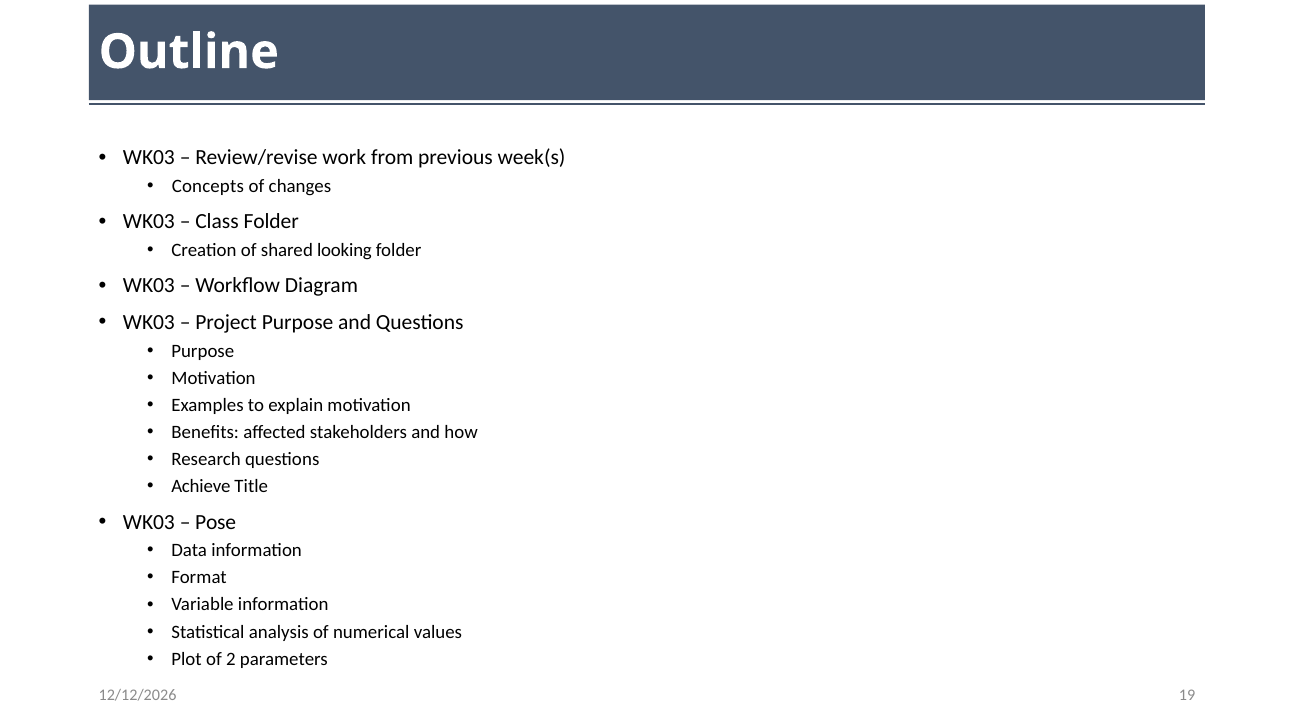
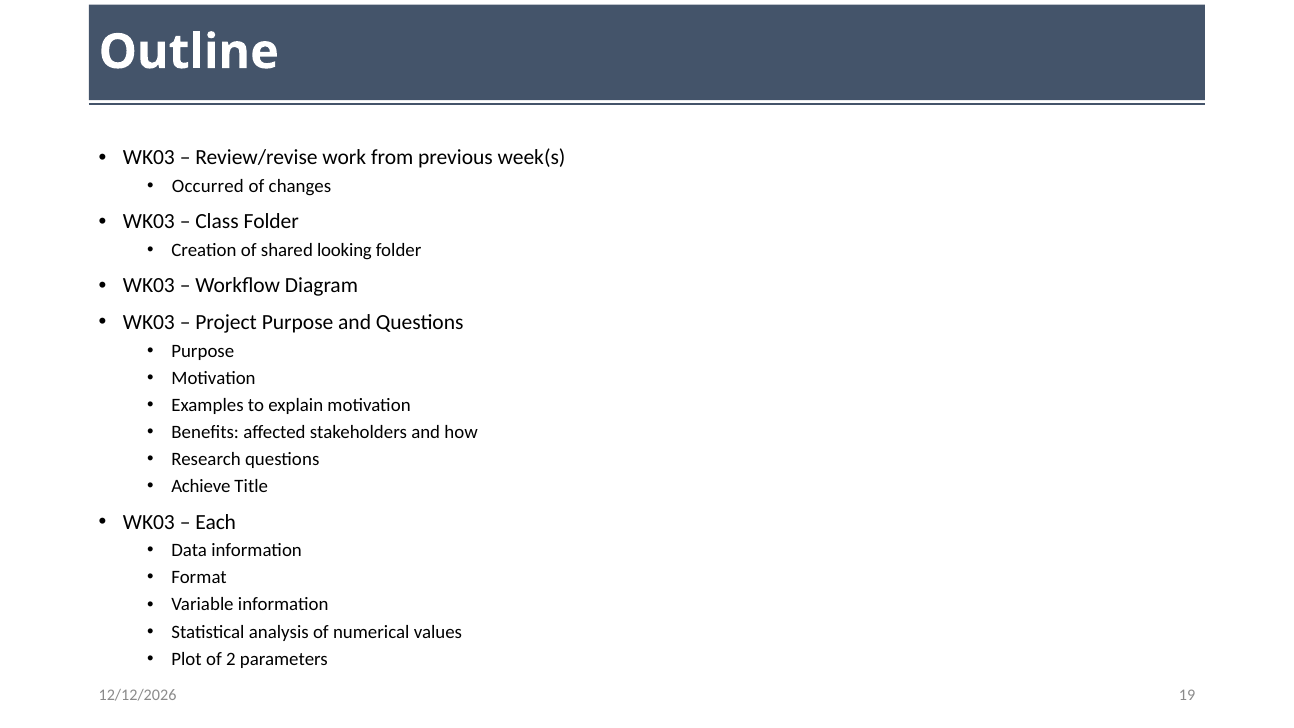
Concepts: Concepts -> Occurred (208, 186)
Pose: Pose -> Each (216, 522)
